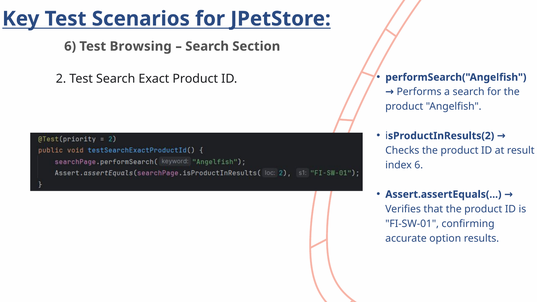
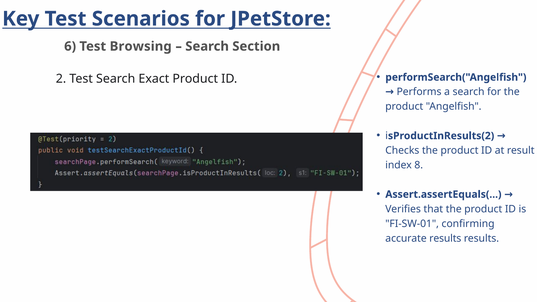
index 6: 6 -> 8 (419, 165)
accurate option: option -> results (445, 238)
